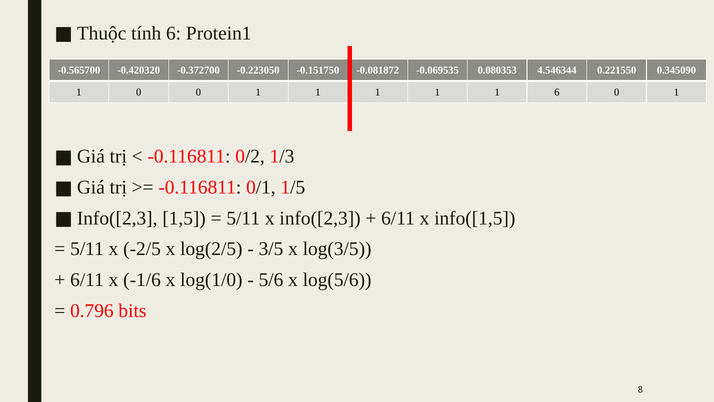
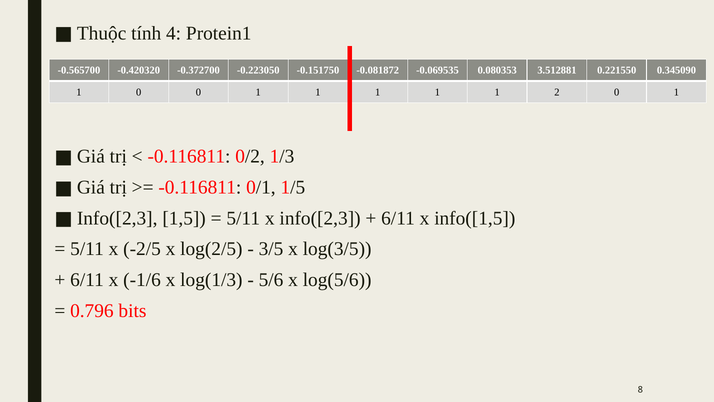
tính 6: 6 -> 4 (174, 33)
4.546344: 4.546344 -> 3.512881 (557, 70)
1 6: 6 -> 2 (557, 92)
log(1/0: log(1/0 -> log(1/3 (211, 280)
